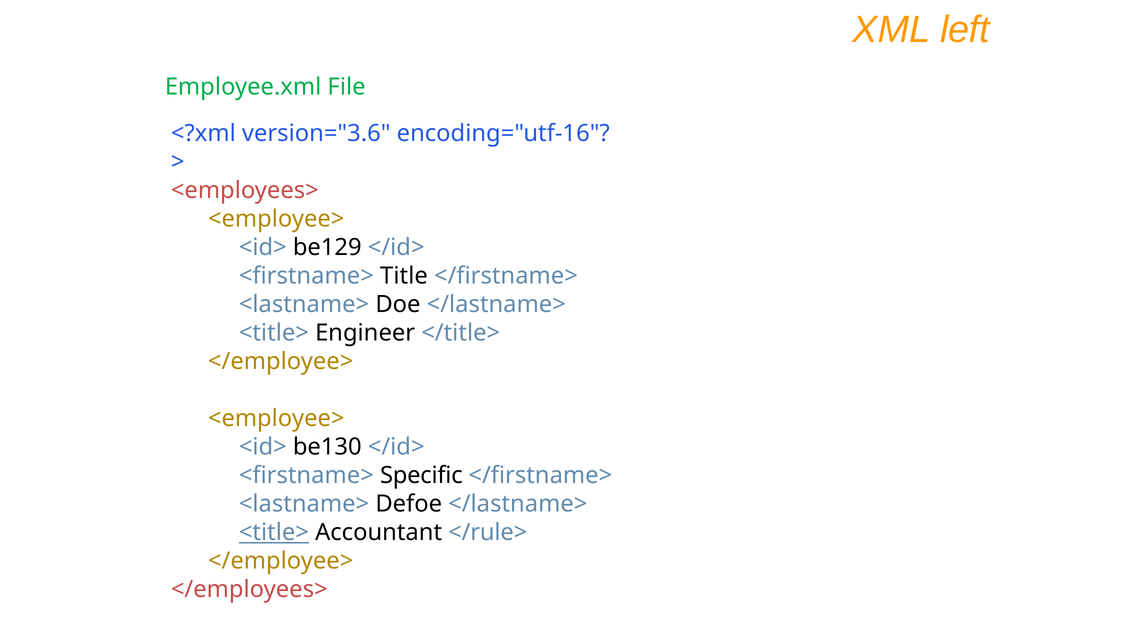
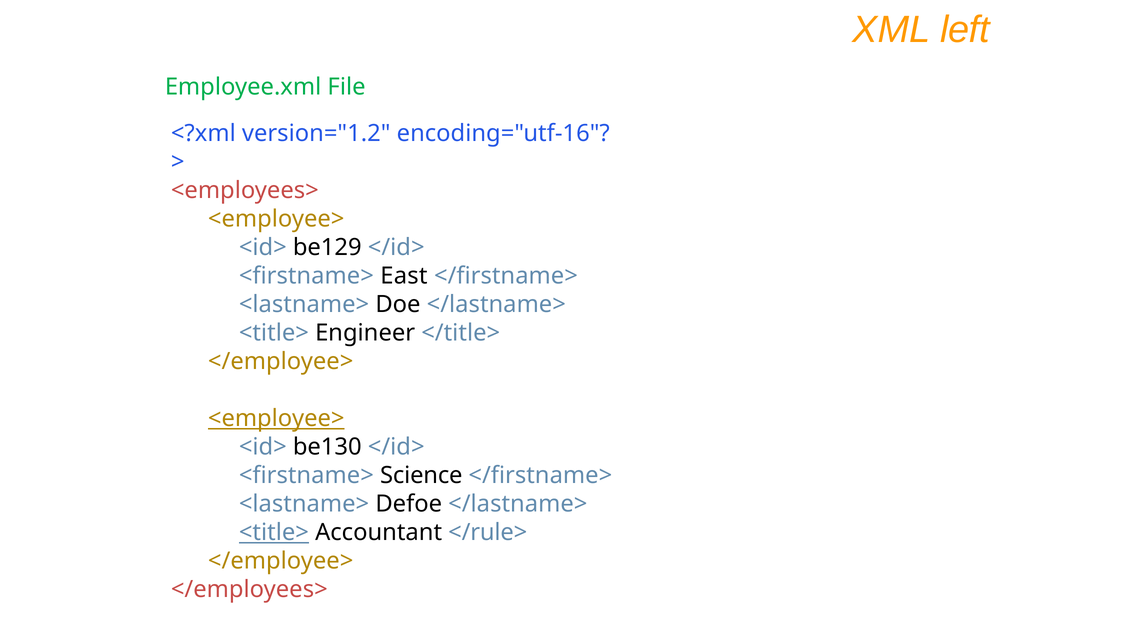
version="3.6: version="3.6 -> version="1.2 (316, 134)
Title: Title -> East (404, 276)
<employee> underline: none -> present (276, 419)
Specific: Specific -> Science (421, 476)
